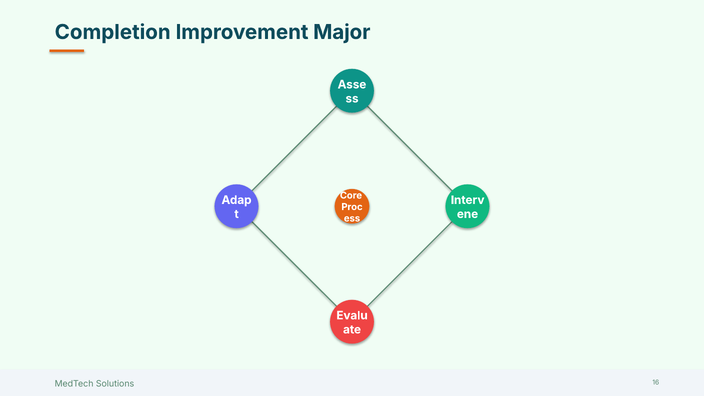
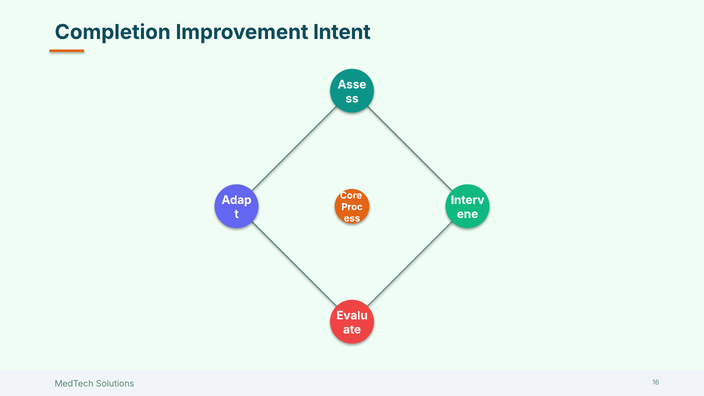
Major: Major -> Intent (342, 32)
